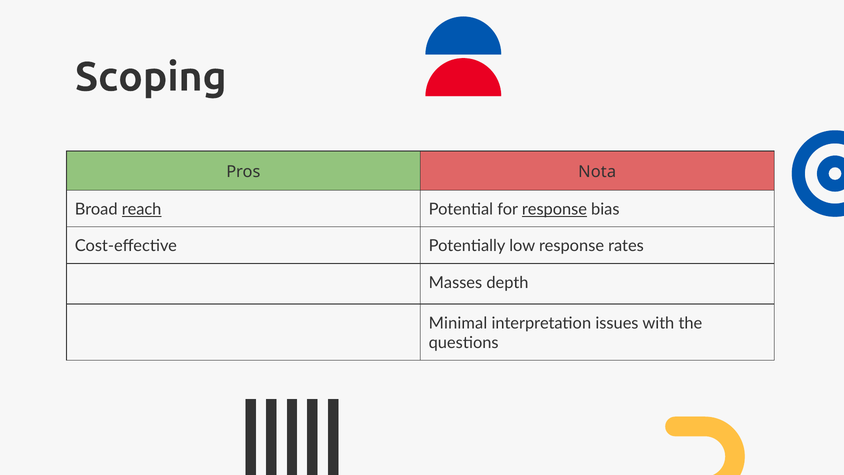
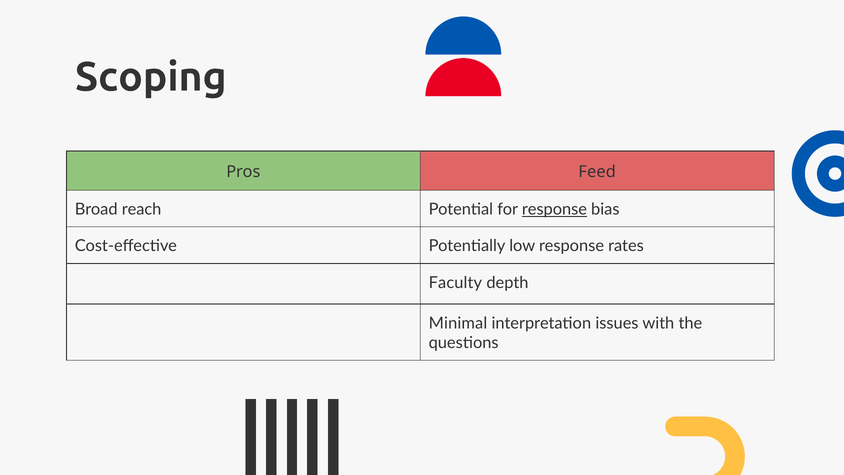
Nota: Nota -> Feed (597, 172)
reach underline: present -> none (142, 209)
Masses: Masses -> Faculty (455, 282)
